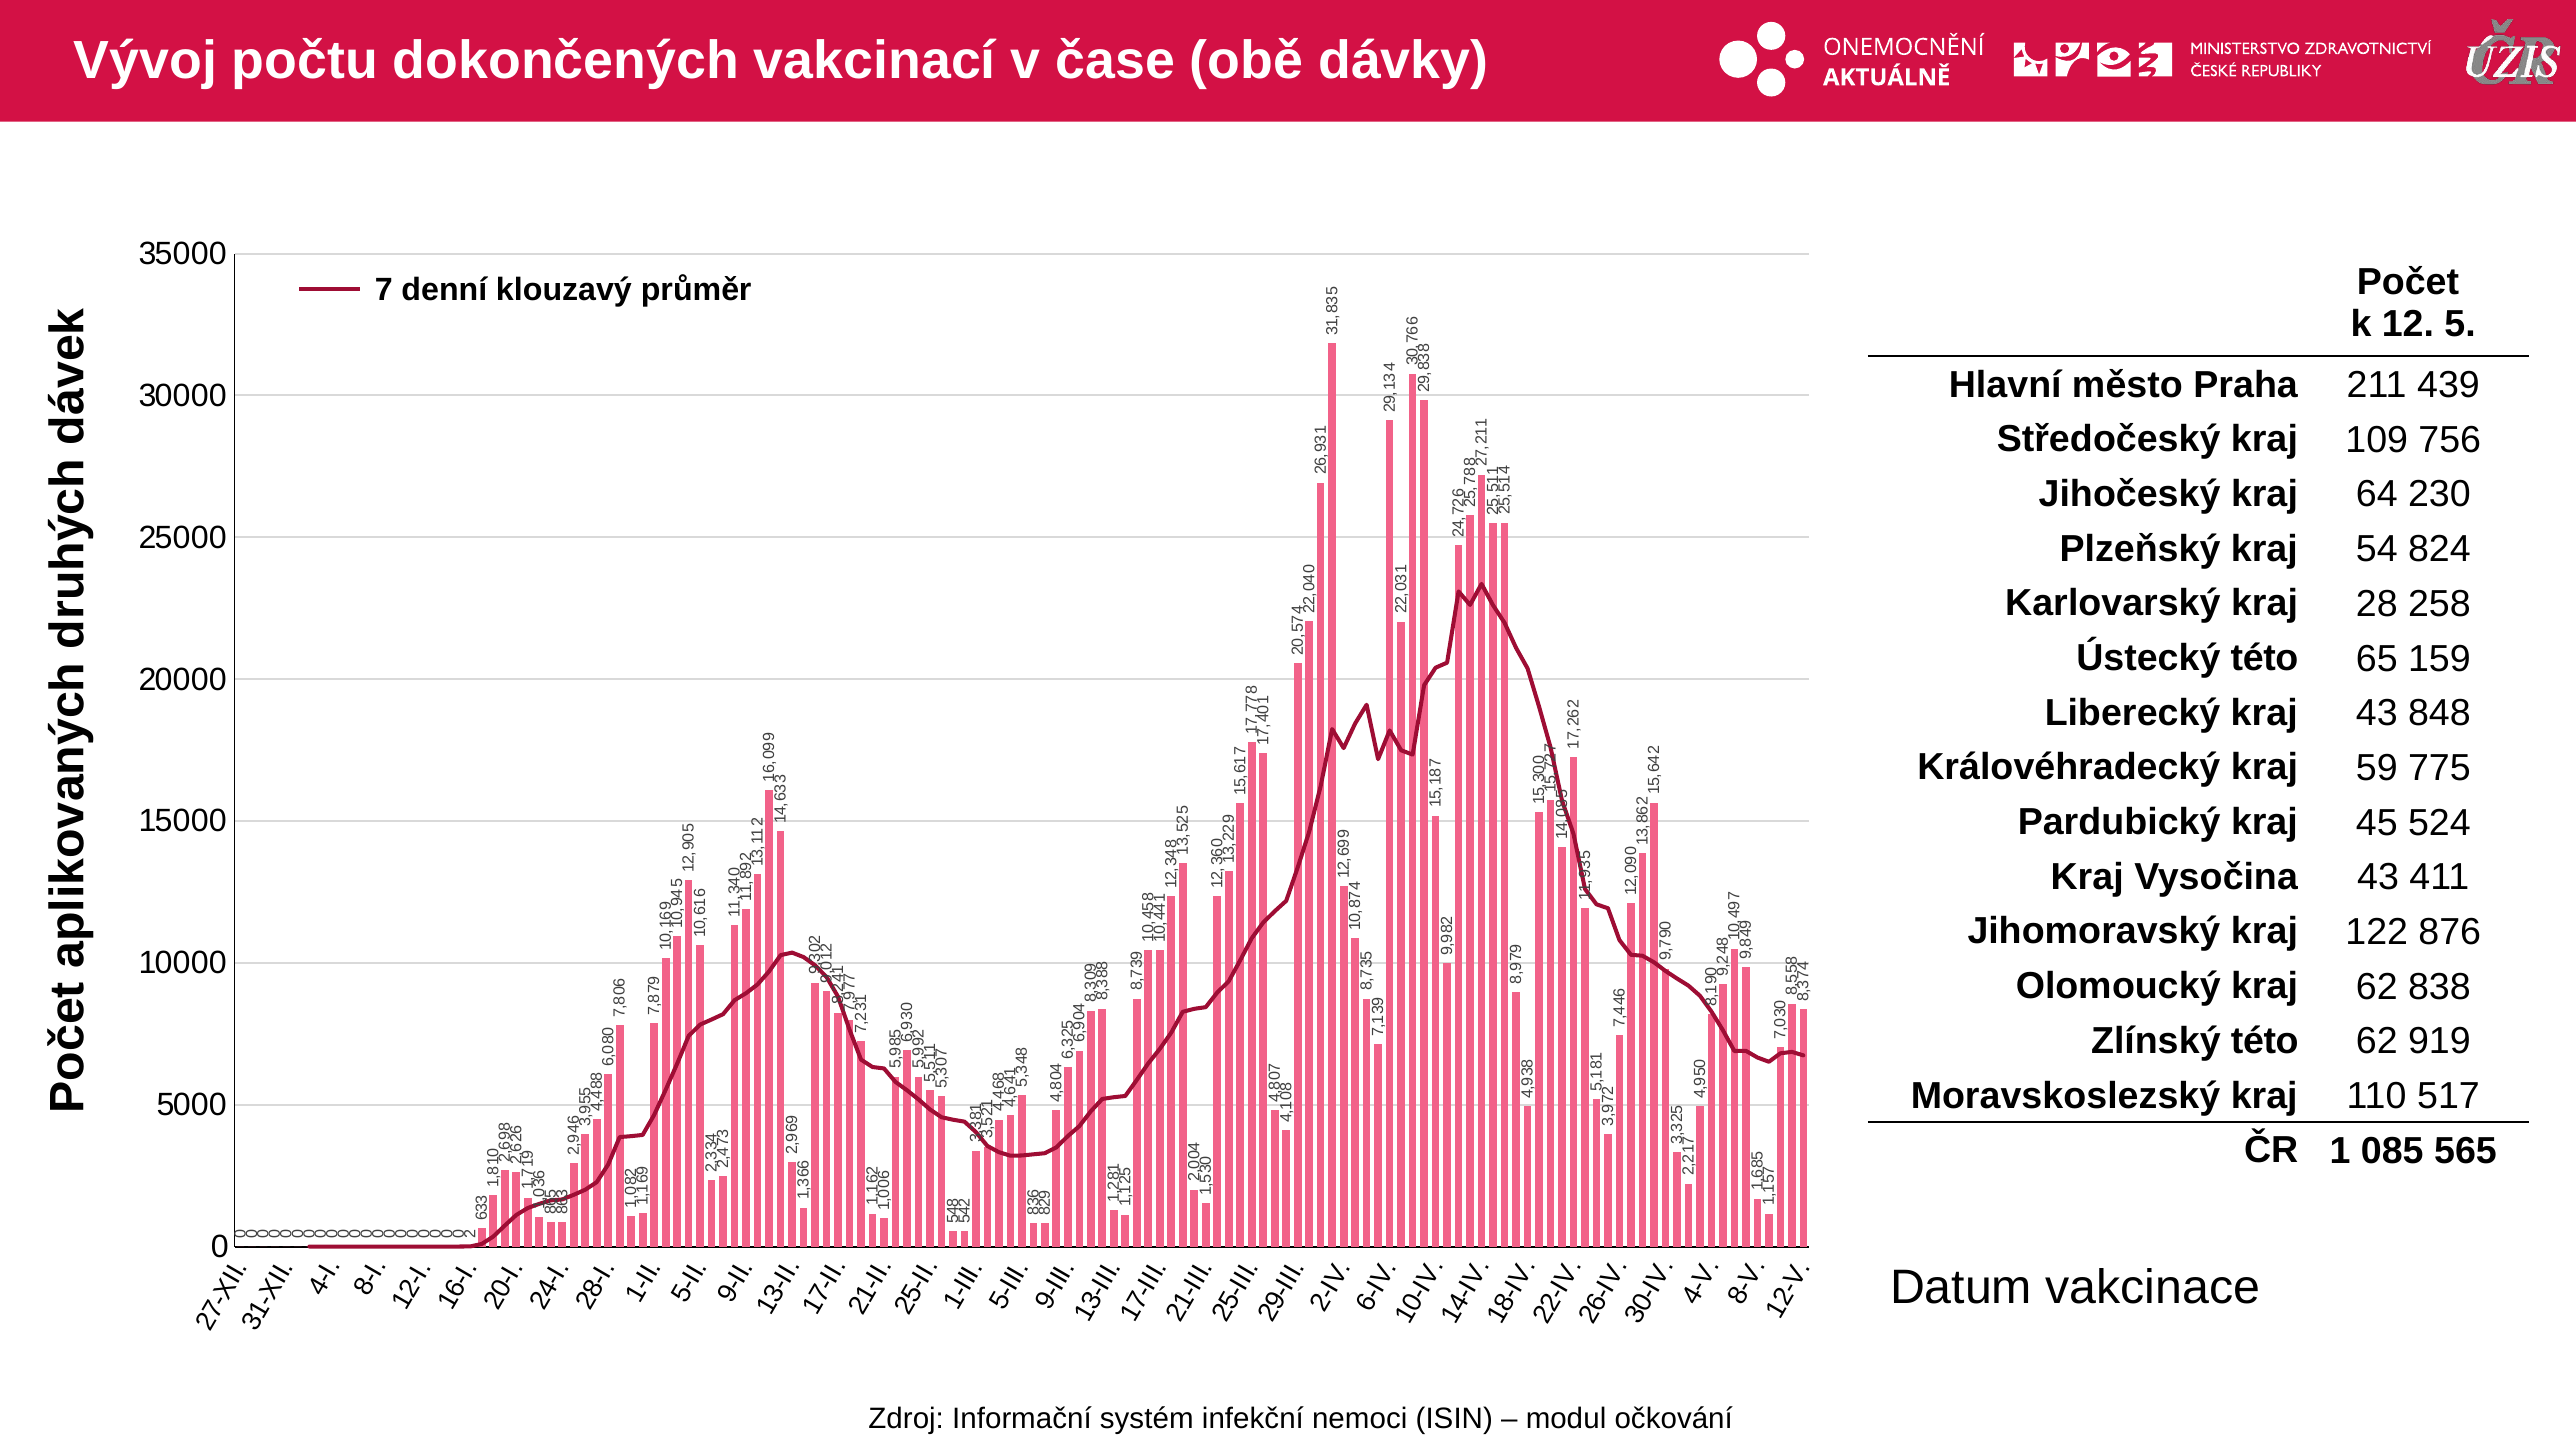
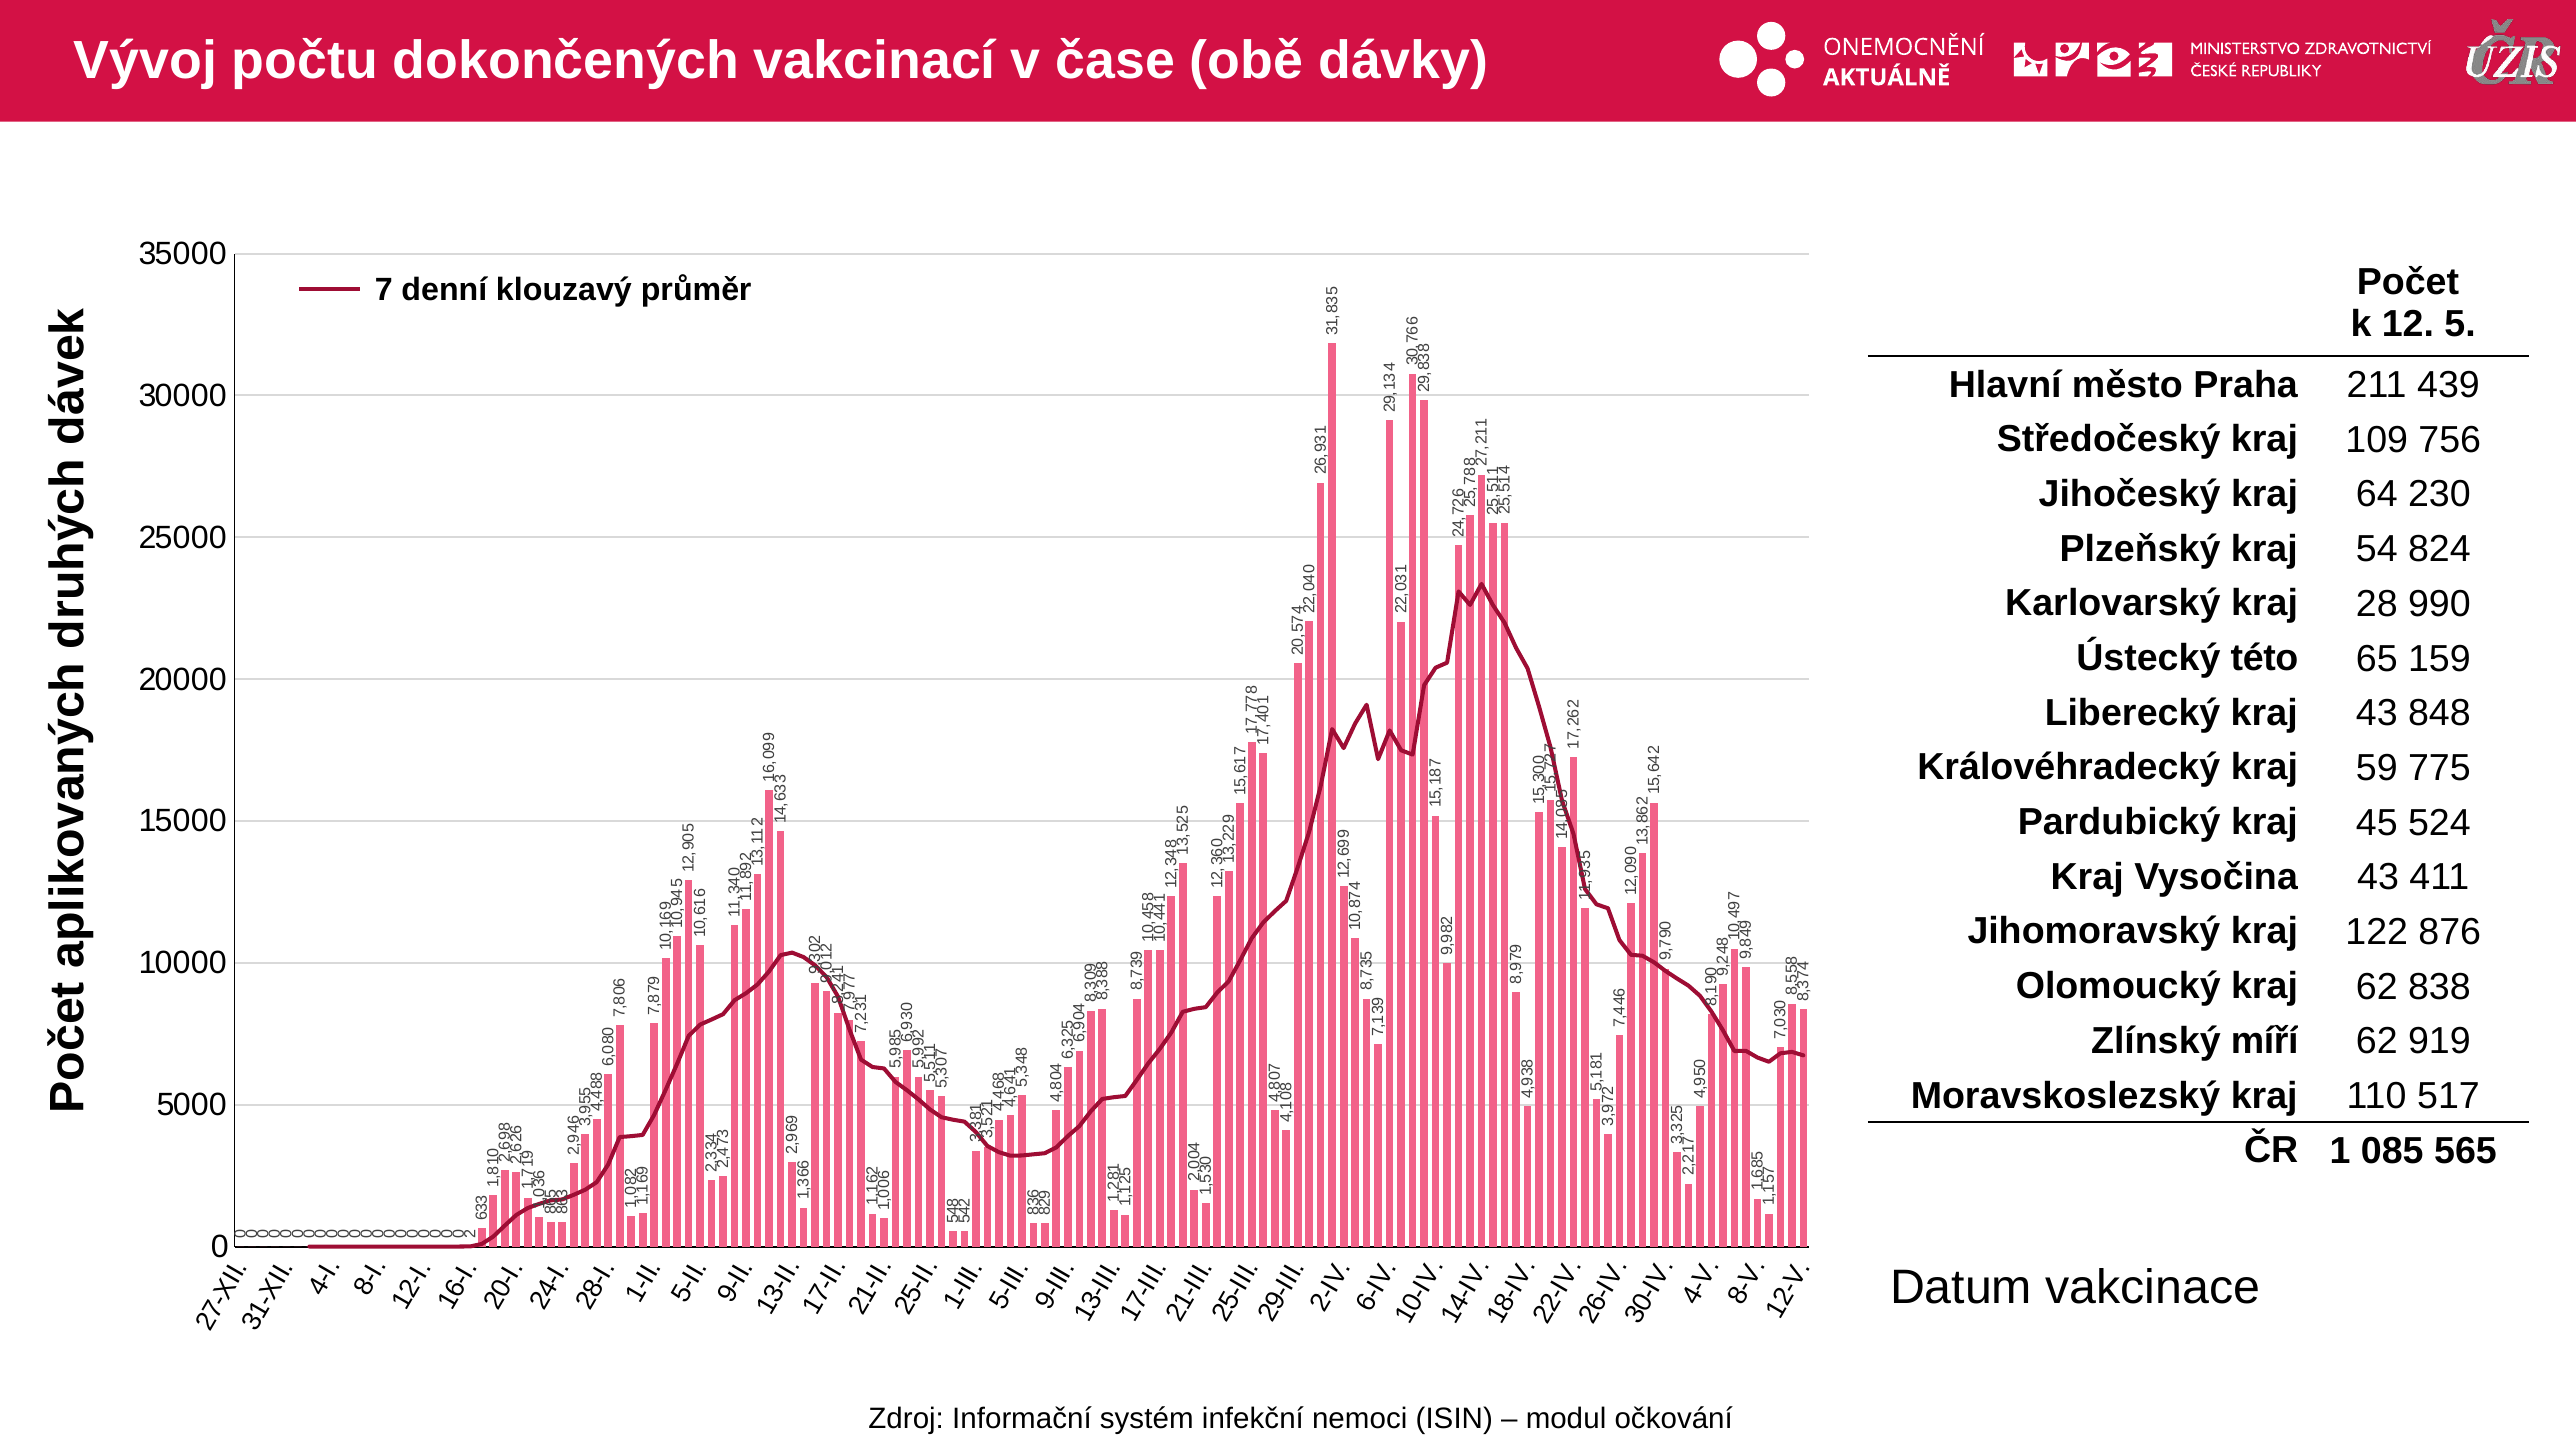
258: 258 -> 990 (2439, 604)
Zlínský této: této -> míří (2265, 1041)
